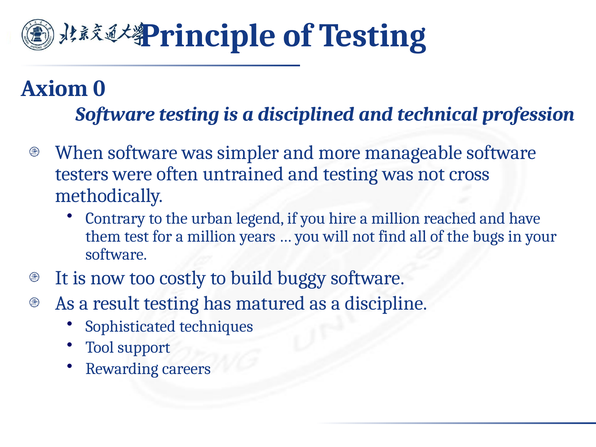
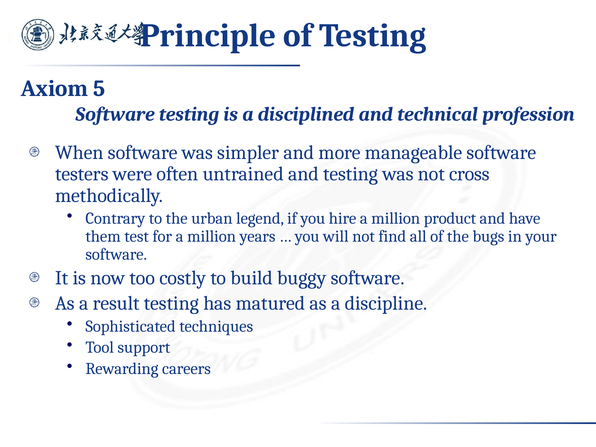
0: 0 -> 5 (99, 89)
reached: reached -> product (450, 219)
